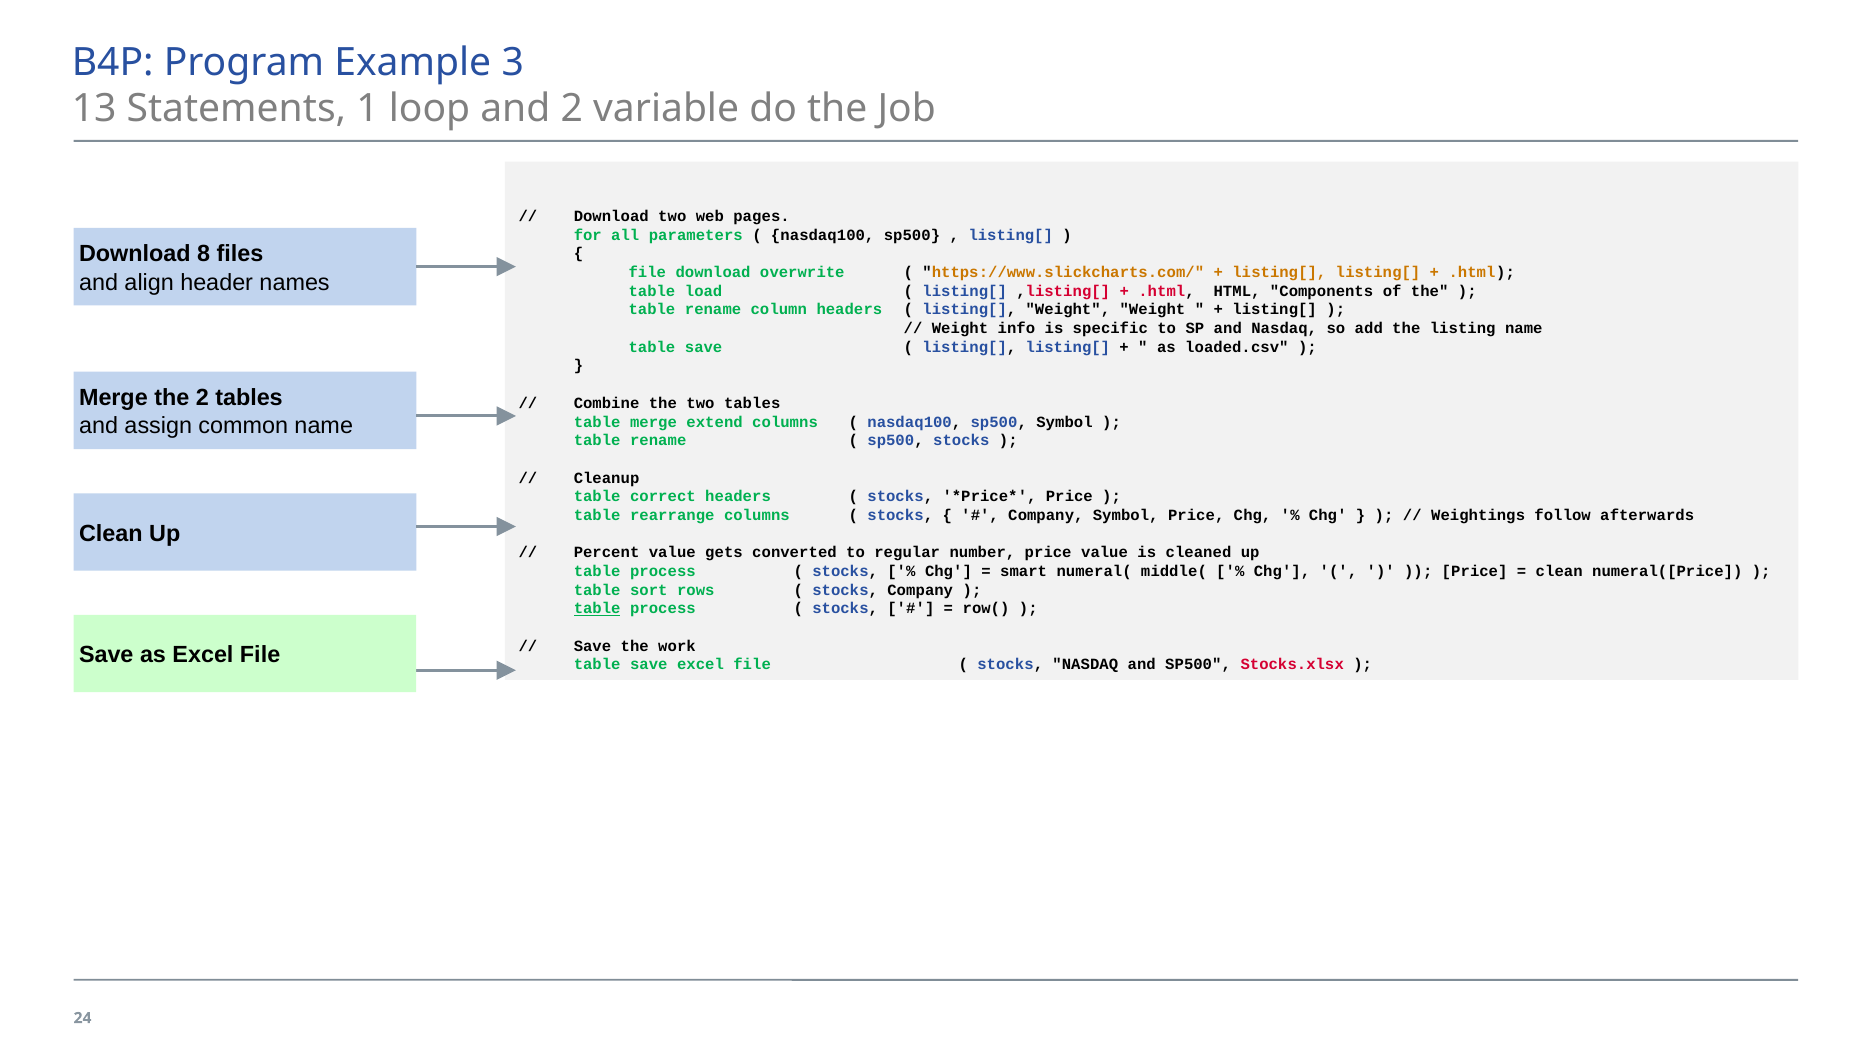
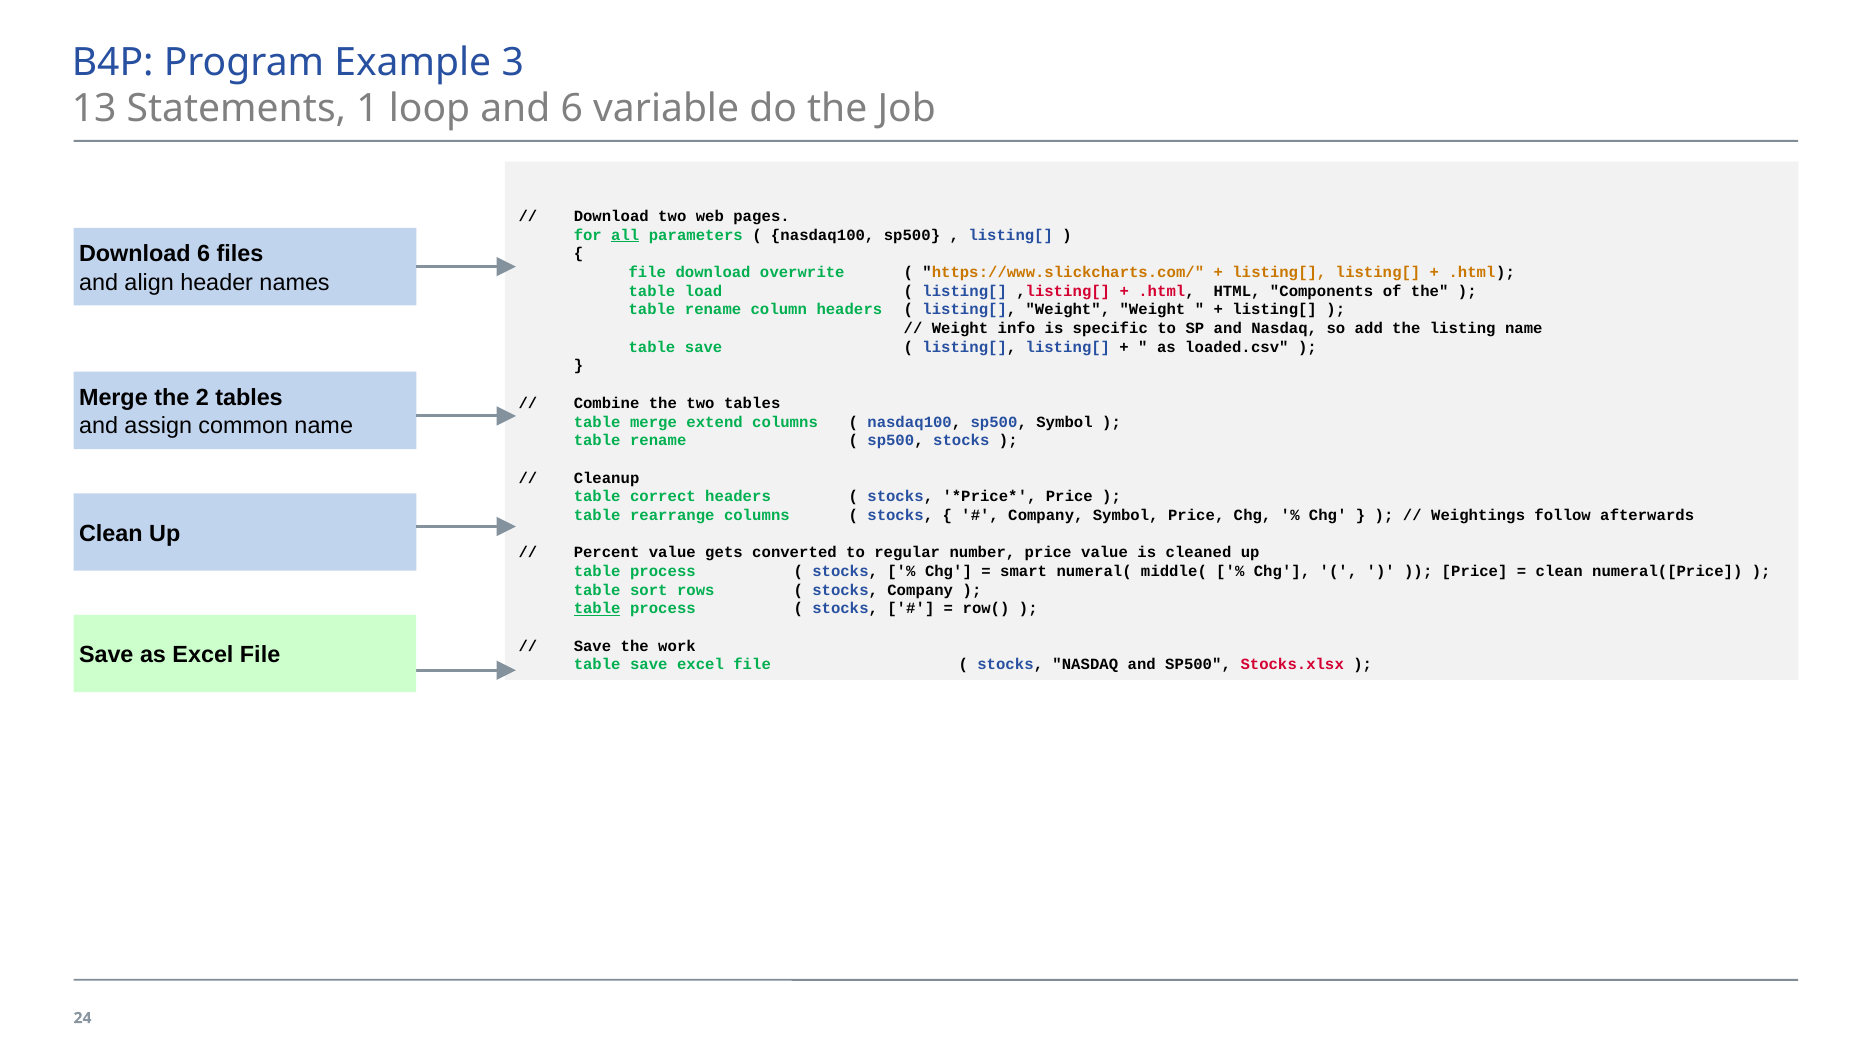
and 2: 2 -> 6 (572, 109)
all underline: none -> present (625, 235)
Download 8: 8 -> 6 (204, 254)
